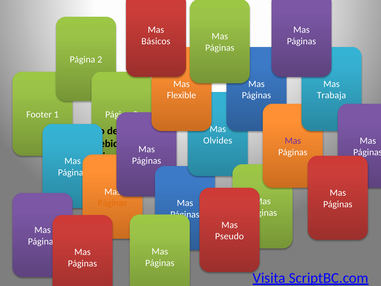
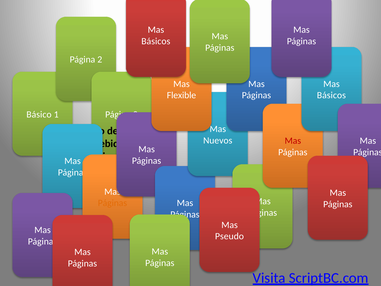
Trabaja: Trabaja -> Básicos (331, 95)
Footer: Footer -> Básico (39, 114)
Olvides: Olvides -> Nuevos (218, 140)
Mas colour: purple -> red (293, 141)
